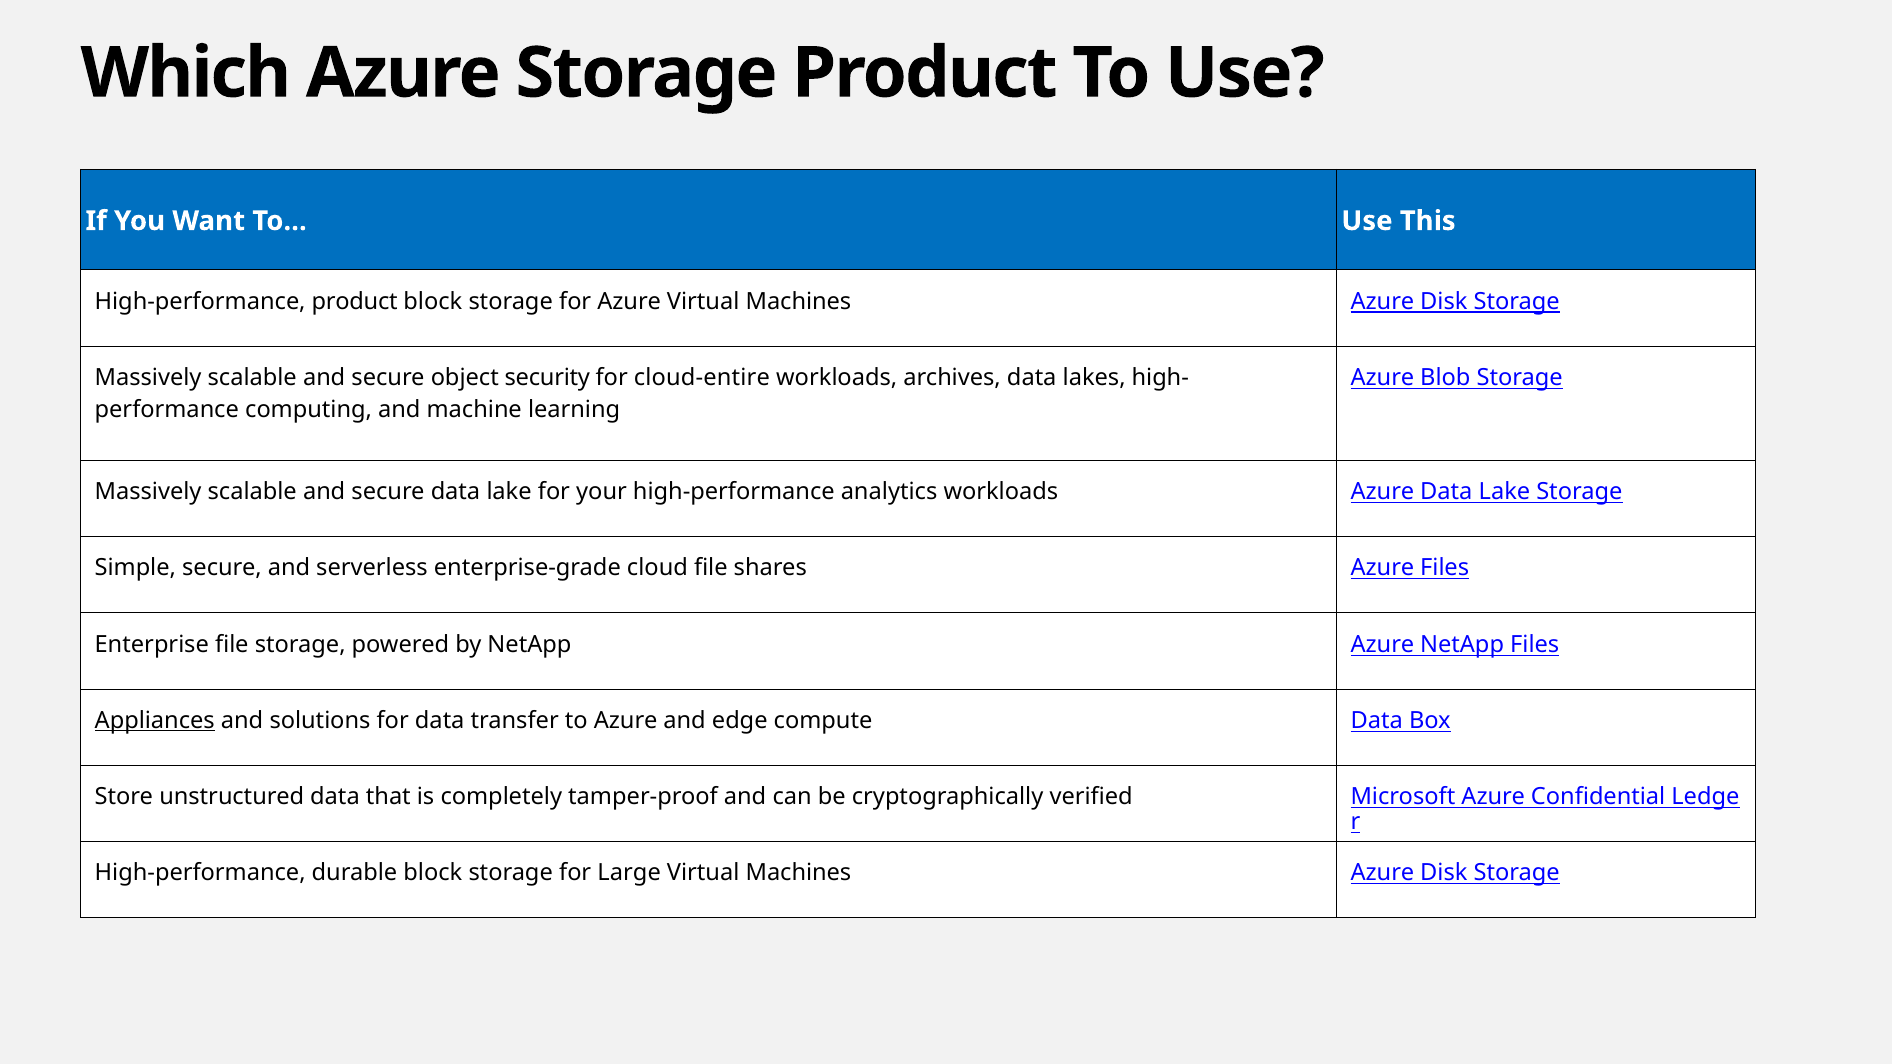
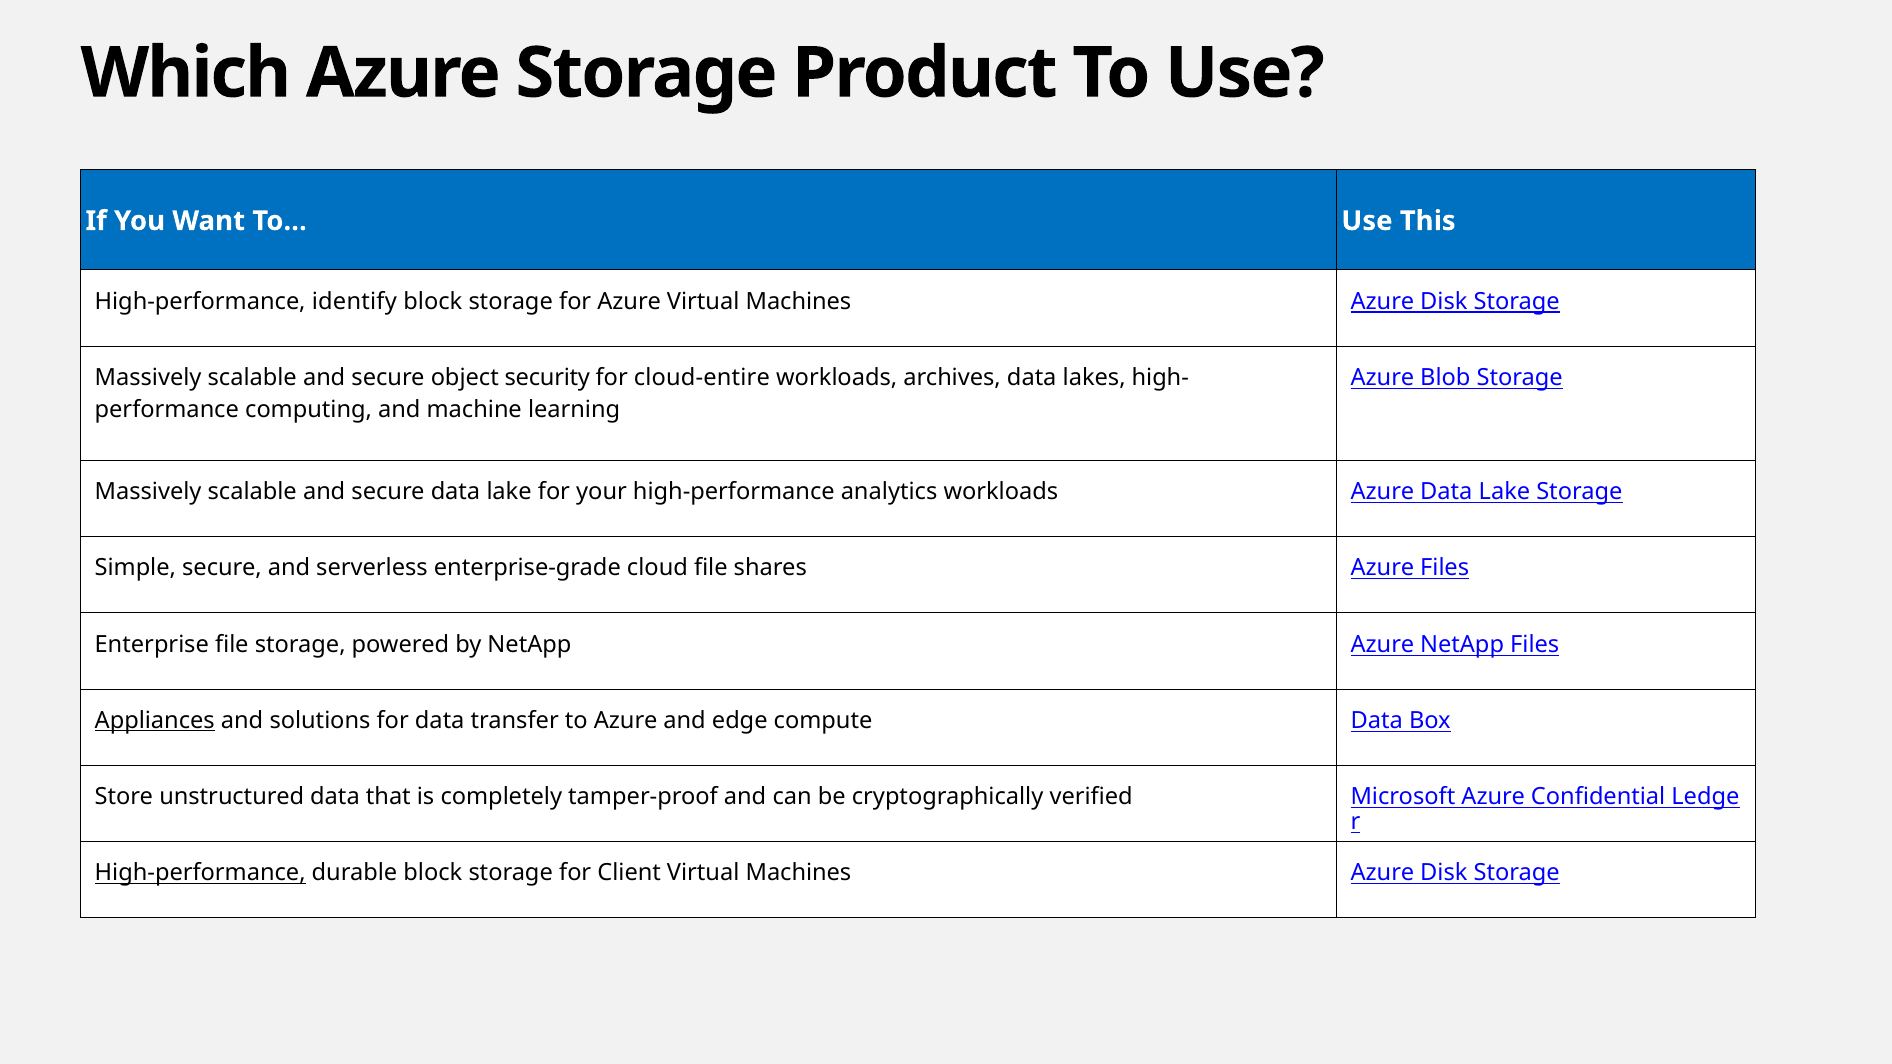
High-performance product: product -> identify (354, 301)
High-performance underline: none -> present (200, 873)
Large: Large -> Client (629, 873)
